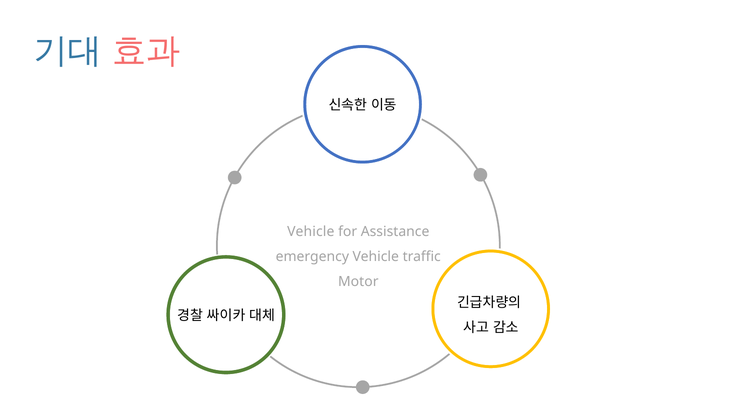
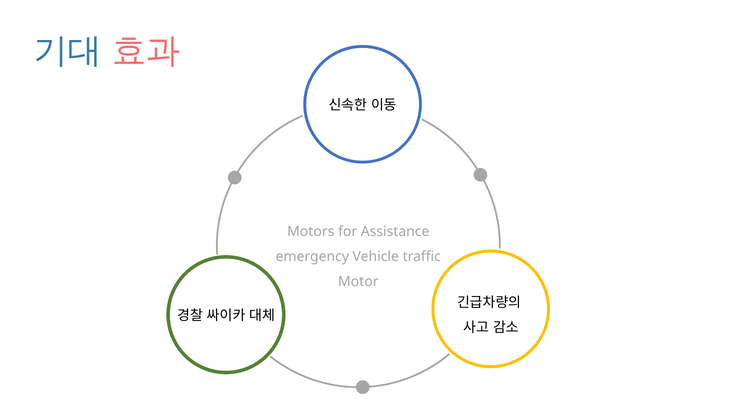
Vehicle: Vehicle -> Motors (311, 232)
